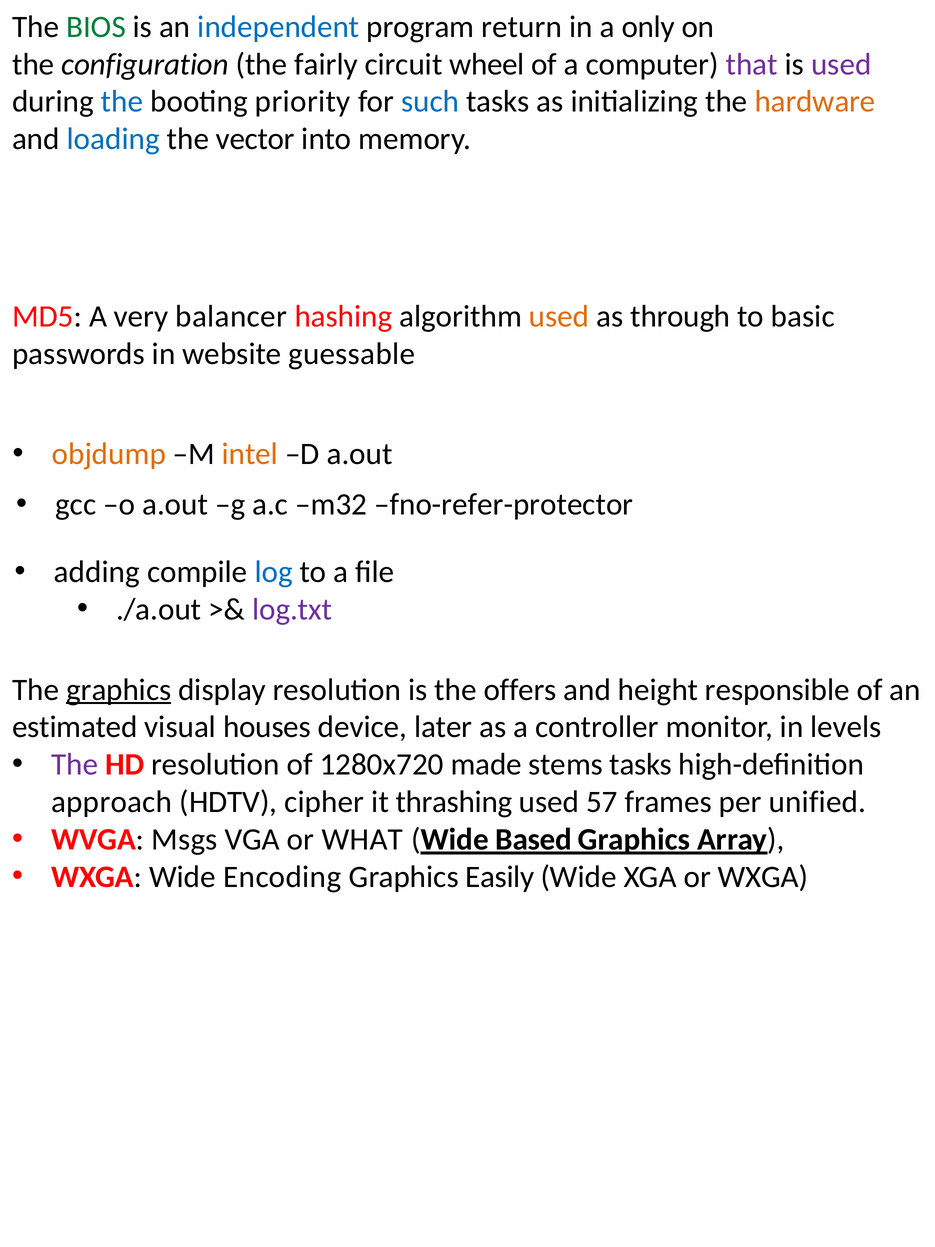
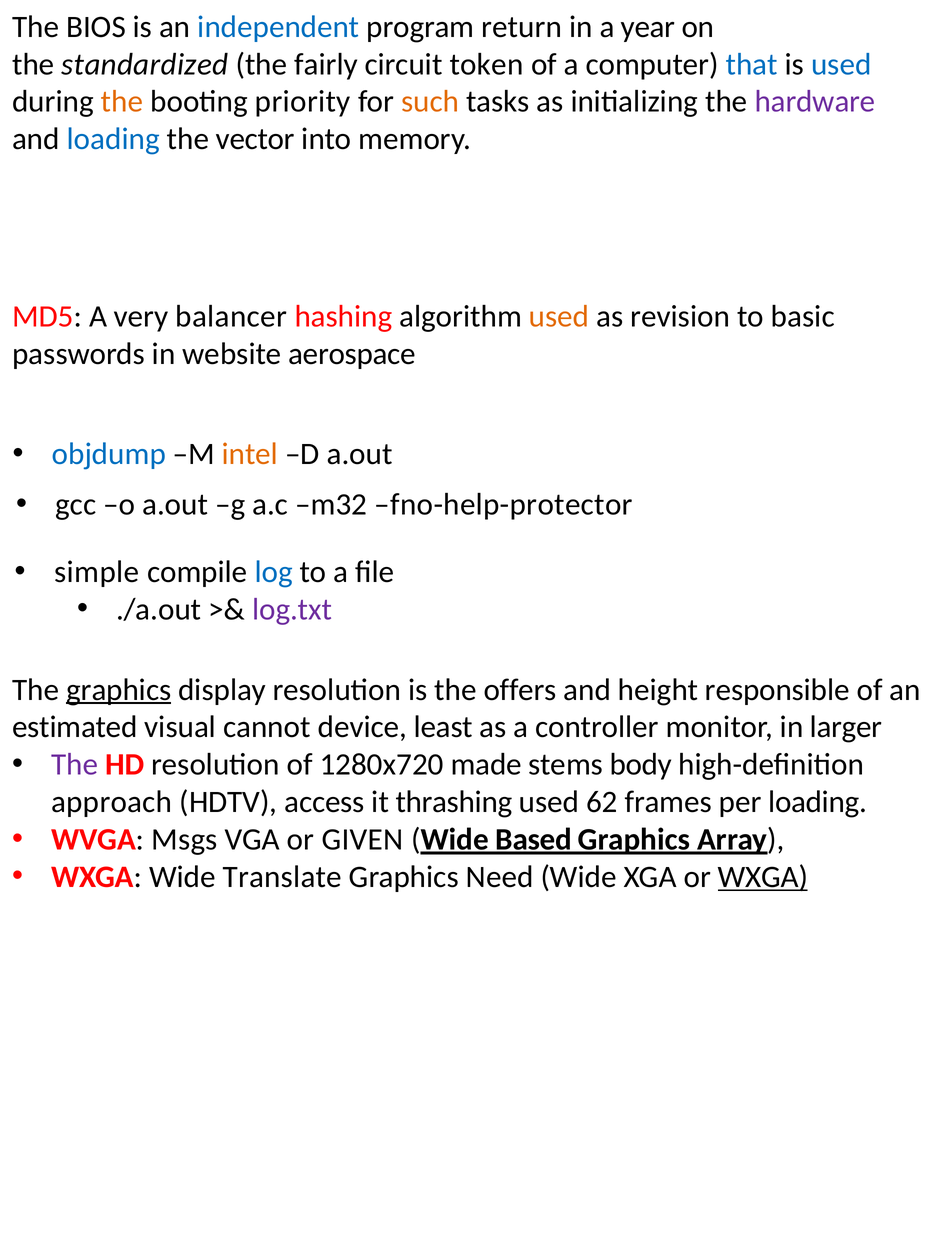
BIOS colour: green -> black (96, 27)
only: only -> year (648, 27)
configuration: configuration -> standardized (145, 64)
wheel: wheel -> token (487, 64)
that colour: purple -> blue (752, 64)
used colour: purple -> blue (841, 64)
the colour: blue -> orange (122, 102)
such colour: blue -> orange (430, 102)
hardware colour: orange -> purple (815, 102)
through: through -> revision (680, 316)
guessable: guessable -> aerospace (352, 354)
objdump colour: orange -> blue (109, 454)
fno-refer-protector: fno-refer-protector -> fno-help-protector (504, 504)
adding: adding -> simple (97, 572)
houses: houses -> cannot (267, 727)
later: later -> least (443, 727)
levels: levels -> larger (846, 727)
stems tasks: tasks -> body (641, 764)
cipher: cipher -> access (324, 802)
57: 57 -> 62 (602, 802)
per unified: unified -> loading (818, 802)
WHAT: WHAT -> GIVEN (362, 839)
Encoding: Encoding -> Translate (282, 877)
Easily: Easily -> Need (500, 877)
WXGA underline: none -> present (763, 877)
